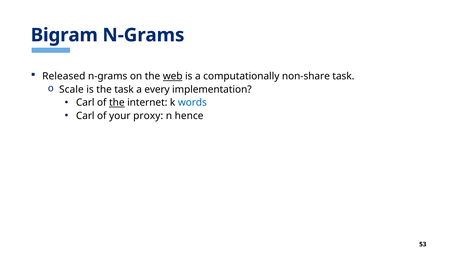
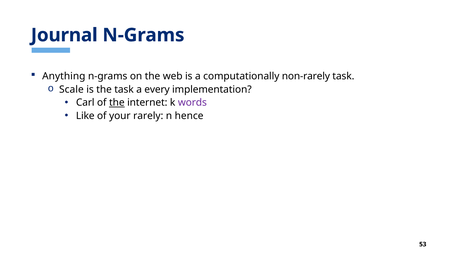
Bigram: Bigram -> Journal (64, 35)
Released: Released -> Anything (64, 76)
web underline: present -> none (173, 76)
non-share: non-share -> non-rarely (306, 76)
words colour: blue -> purple (192, 103)
Carl: Carl -> Like (85, 116)
proxy: proxy -> rarely (148, 116)
